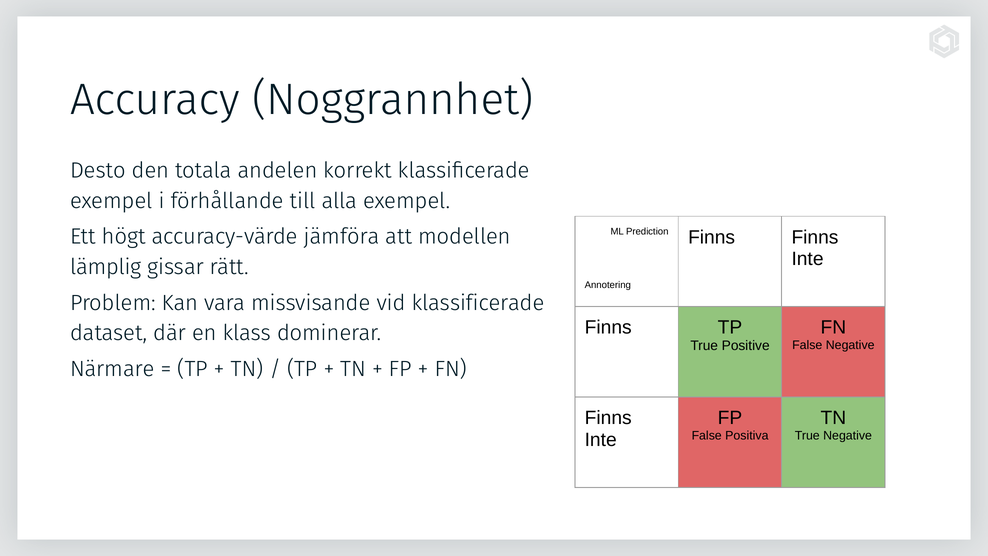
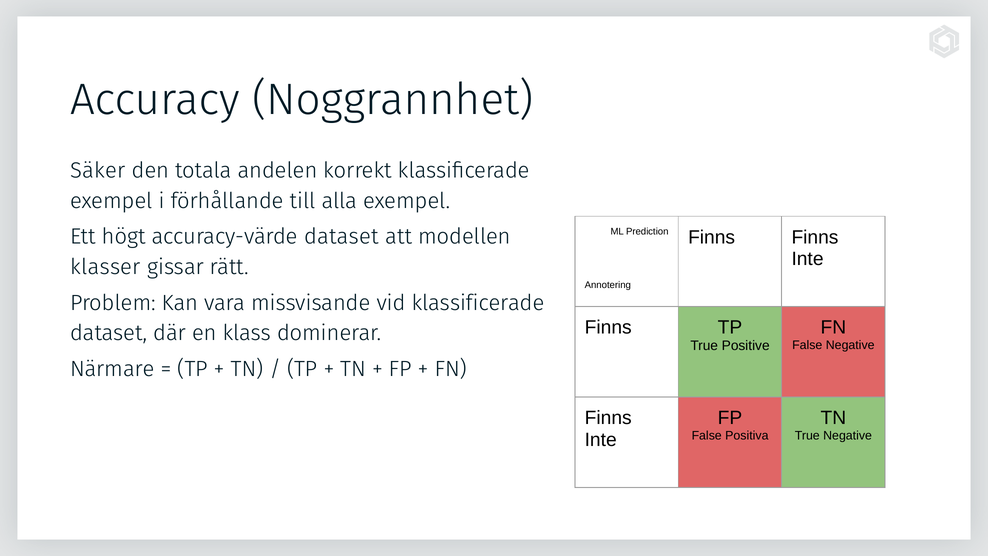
Desto: Desto -> Säker (98, 171)
accuracy-värde jämföra: jämföra -> dataset (342, 237)
lämplig: lämplig -> klasser (105, 267)
